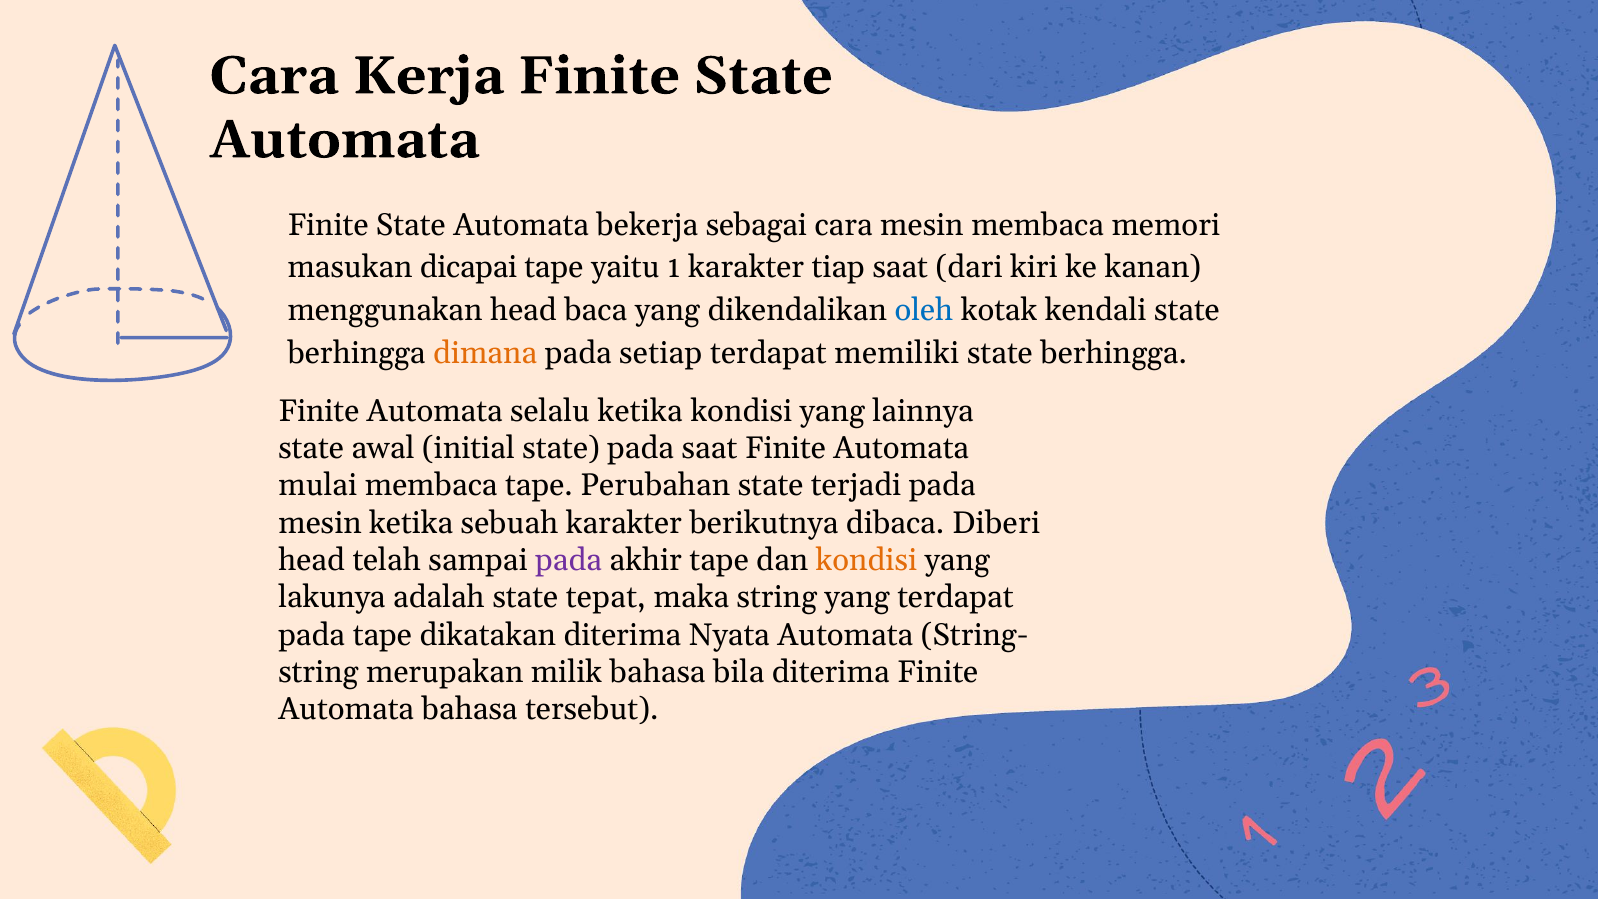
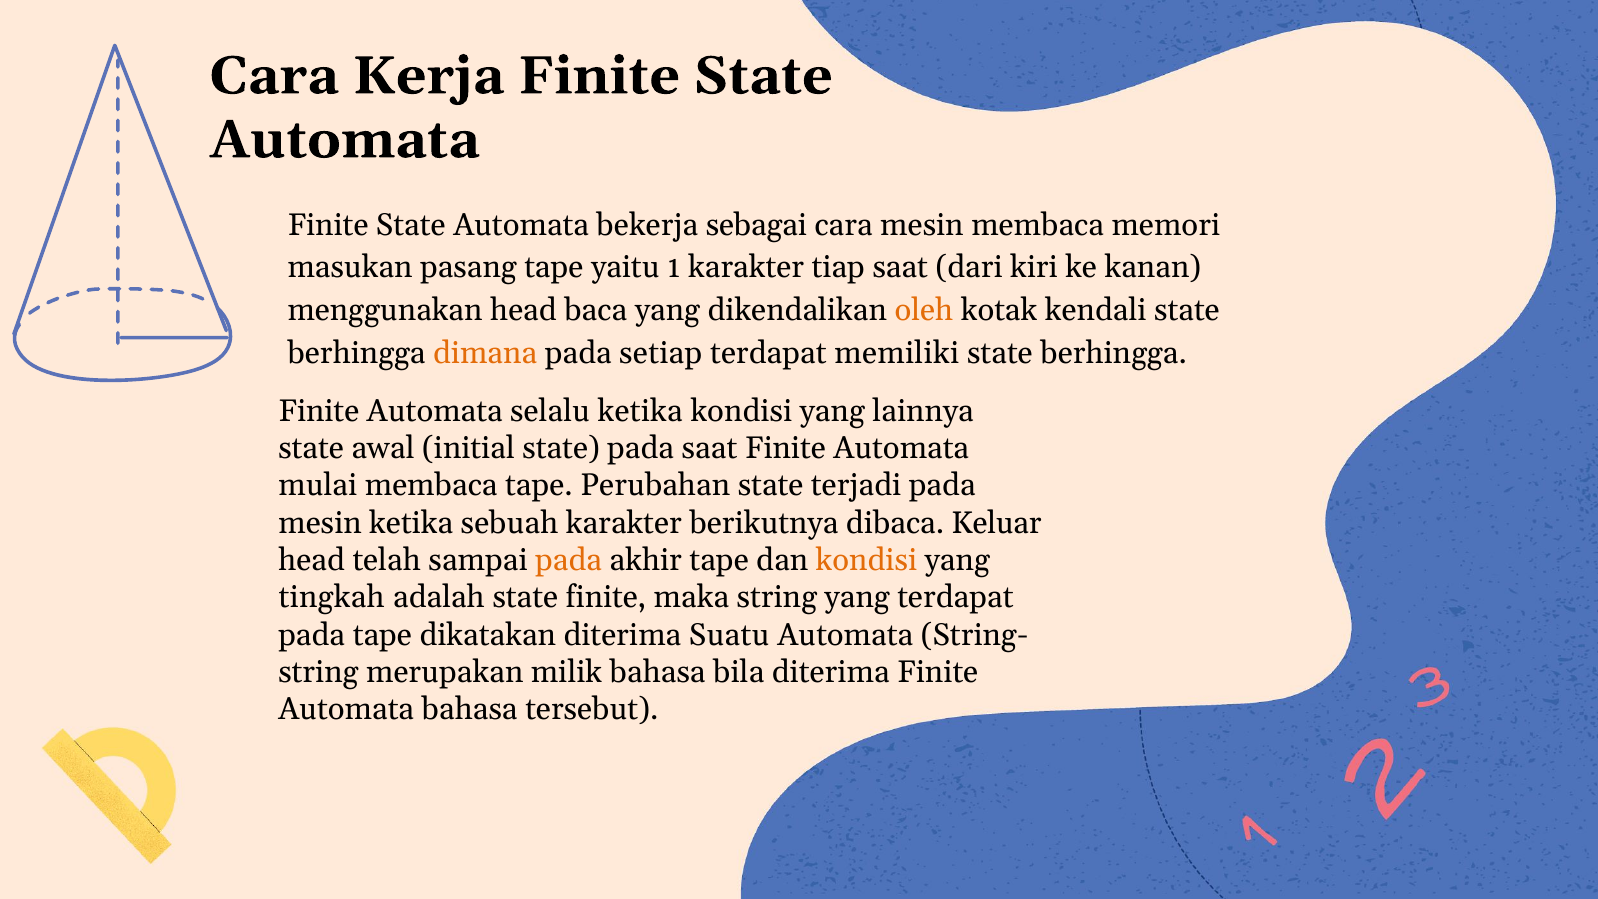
dicapai: dicapai -> pasang (468, 268)
oleh colour: blue -> orange (924, 311)
Diberi: Diberi -> Keluar (996, 523)
pada colour: purple -> orange (569, 560)
lakunya: lakunya -> tingkah (332, 597)
state tepat: tepat -> finite (606, 597)
Nyata: Nyata -> Suatu (729, 635)
